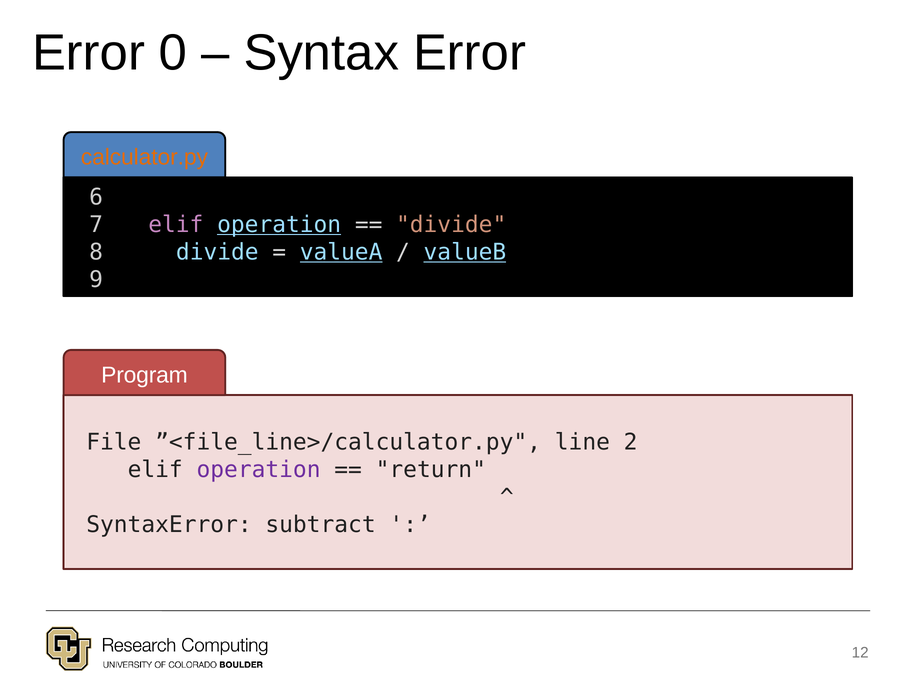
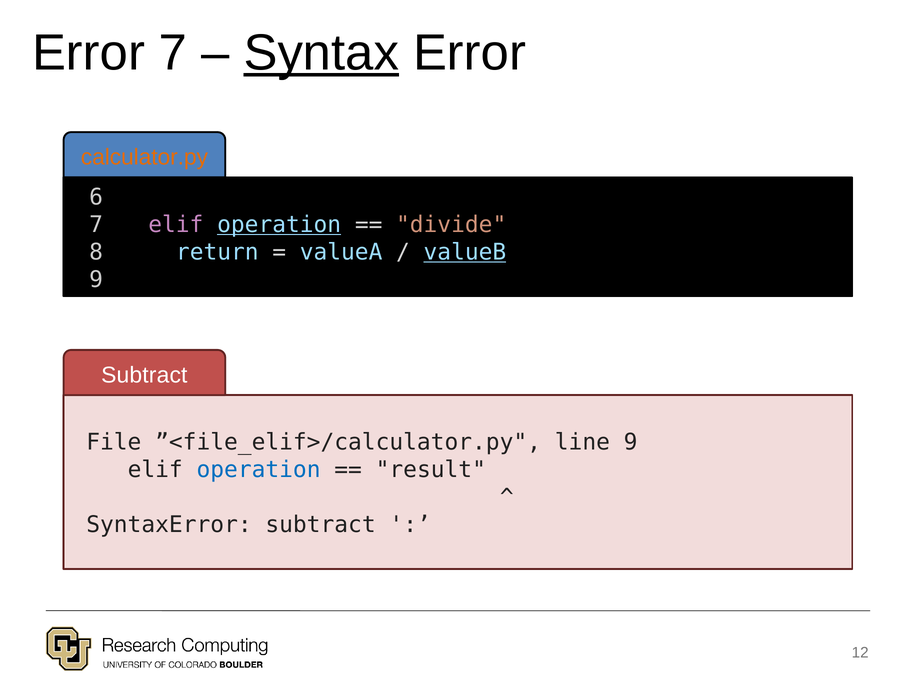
Error 0: 0 -> 7 (173, 53)
Syntax underline: none -> present (321, 53)
divide: divide -> return (217, 252)
valueA underline: present -> none (341, 252)
Program: Program -> Subtract (144, 375)
”<file_line>/calculator.py: ”<file_line>/calculator.py -> ”<file_elif>/calculator.py (348, 442)
line 2: 2 -> 9 (631, 442)
operation colour: purple -> blue (259, 470)
return: return -> result (431, 470)
